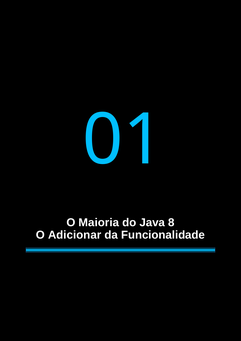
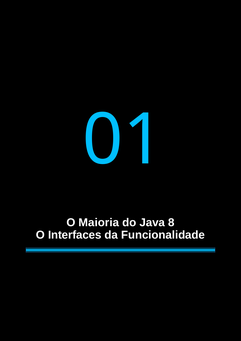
Adicionar: Adicionar -> Interfaces (75, 235)
